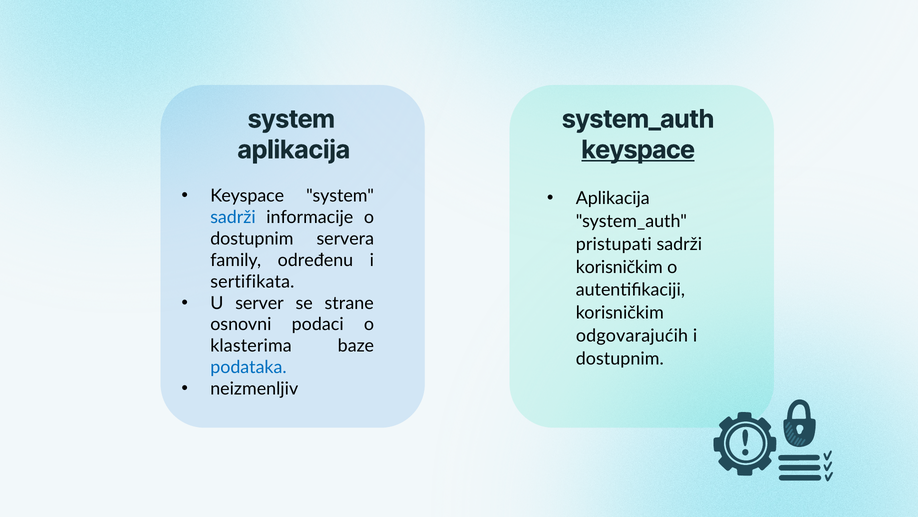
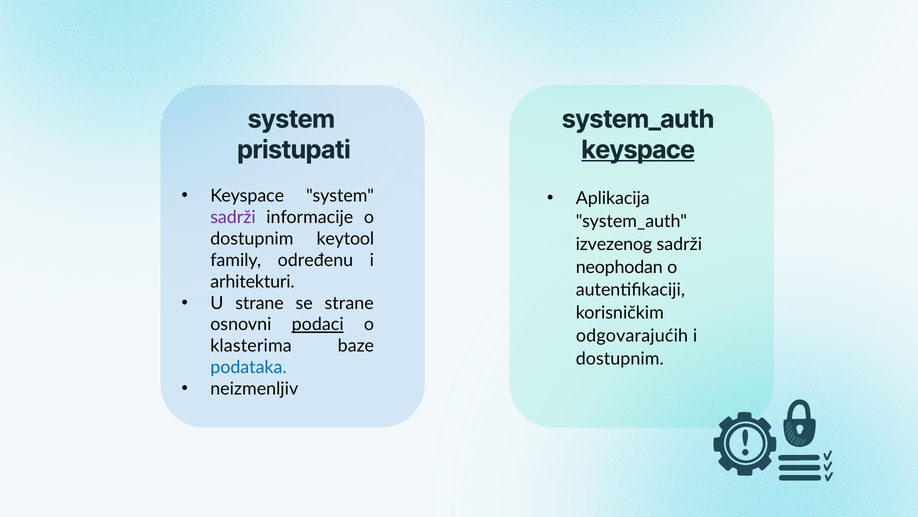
aplikacija: aplikacija -> pristupati (294, 150)
sadrži colour: blue -> purple (233, 217)
servera: servera -> keytool (345, 238)
pristupati: pristupati -> izvezenog (614, 244)
korisničkim: korisničkim -> neophodan (619, 267)
sertifikata: sertifikata -> arhitekturi (252, 281)
U server: server -> strane (260, 303)
podaci underline: none -> present (318, 324)
